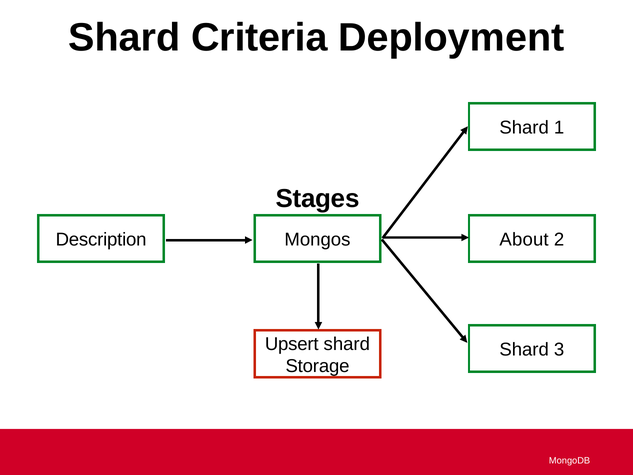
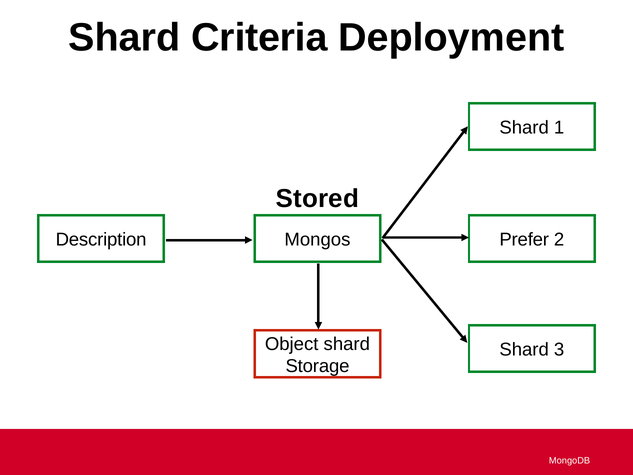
Stages: Stages -> Stored (317, 199)
About: About -> Prefer (524, 240)
Upsert: Upsert -> Object (292, 344)
